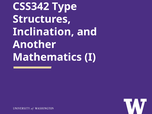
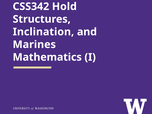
Type: Type -> Hold (64, 6)
Another: Another -> Marines (34, 45)
